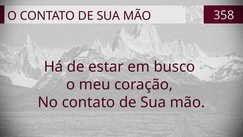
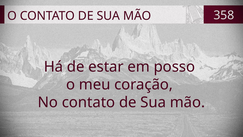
busco: busco -> posso (174, 67)
